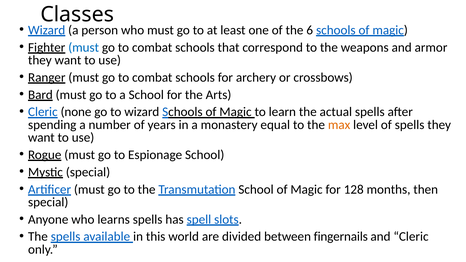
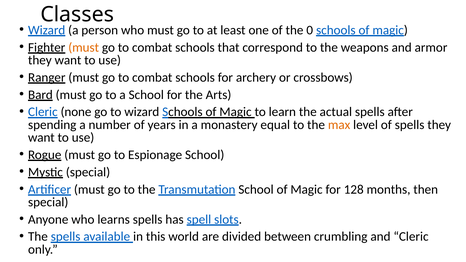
6: 6 -> 0 (310, 30)
must colour: blue -> orange (84, 47)
fingernails: fingernails -> crumbling (341, 237)
